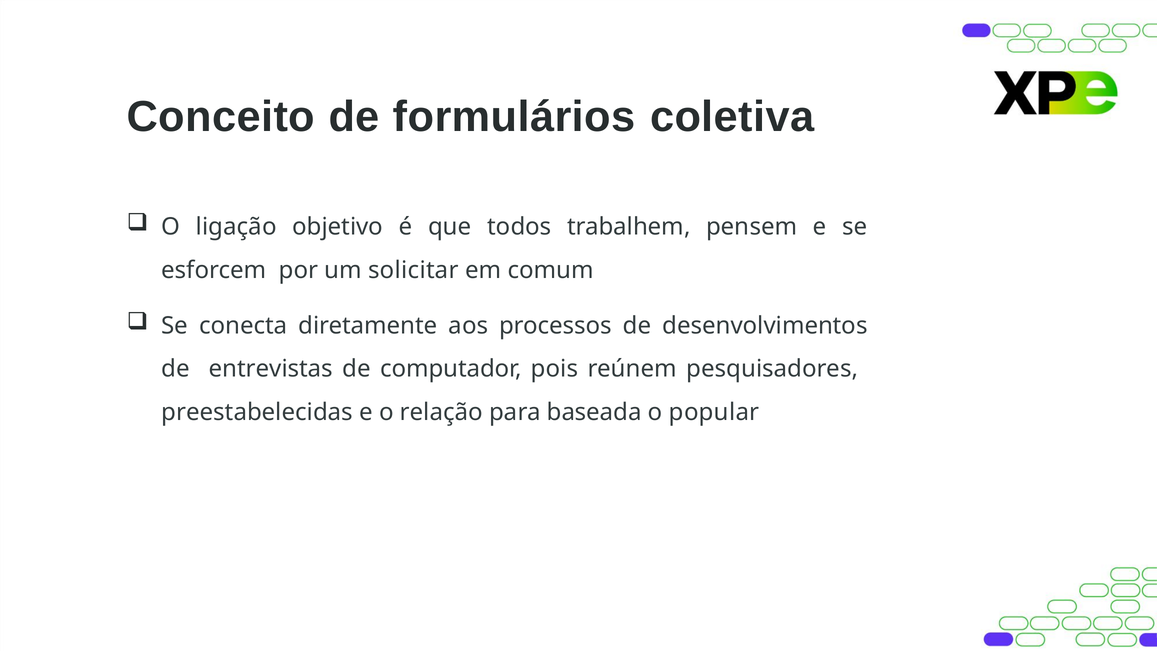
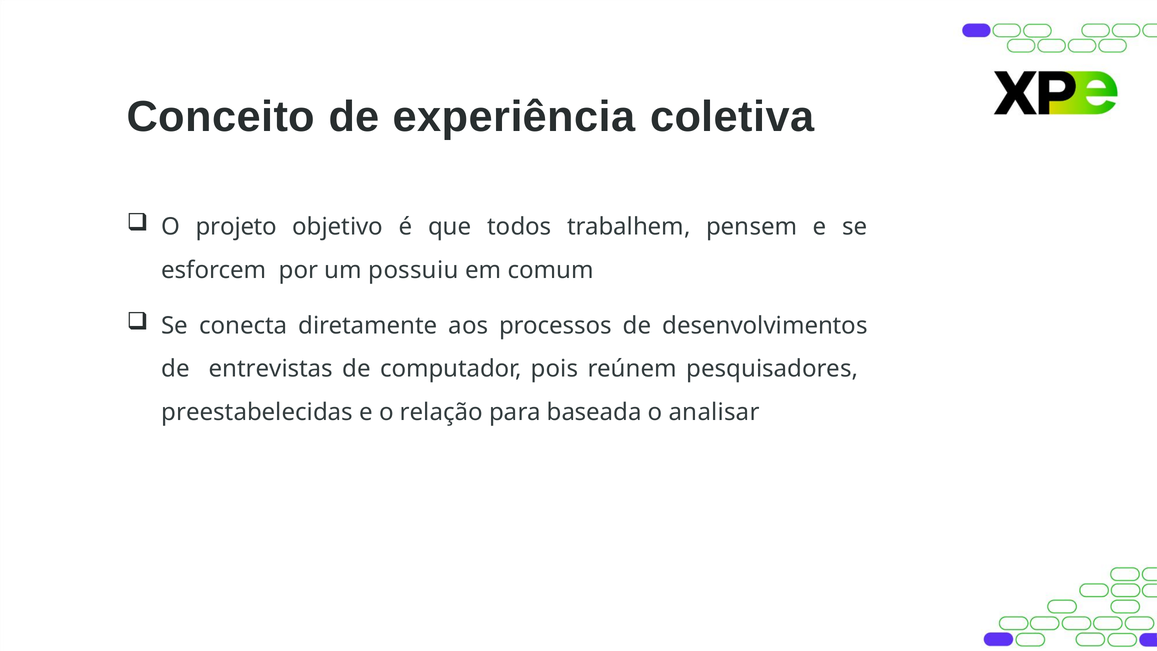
formulários: formulários -> experiência (514, 117)
ligação: ligação -> projeto (236, 227)
solicitar: solicitar -> possuiu (413, 270)
popular: popular -> analisar (714, 412)
